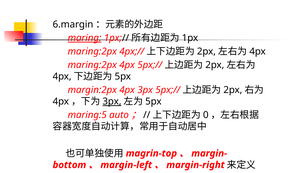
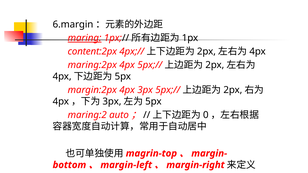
maring:2px: maring:2px -> content:2px (92, 52)
3px underline: present -> none (112, 102)
maring:5: maring:5 -> maring:2 (87, 115)
